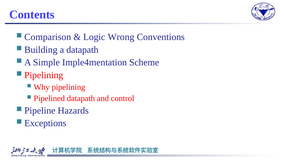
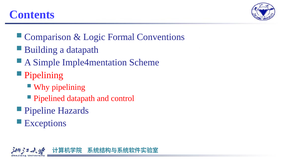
Wrong: Wrong -> Formal (121, 37)
